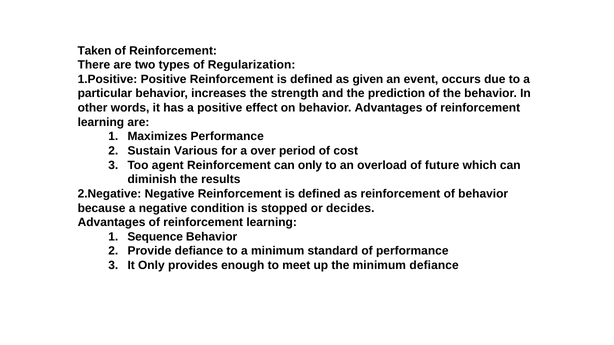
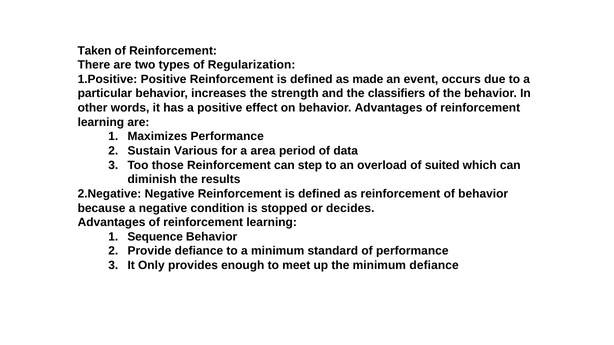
given: given -> made (368, 79)
prediction: prediction -> classifiers (397, 94)
over: over -> area (263, 151)
cost: cost -> data (346, 151)
agent: agent -> those (168, 165)
can only: only -> step (310, 165)
future: future -> suited (442, 165)
